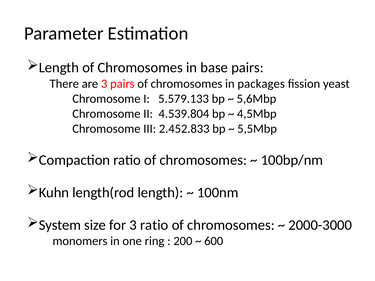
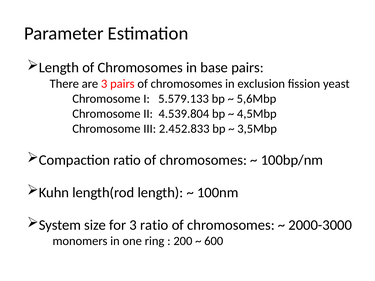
packages: packages -> exclusion (261, 84)
5,5Mbp: 5,5Mbp -> 3,5Mbp (257, 129)
